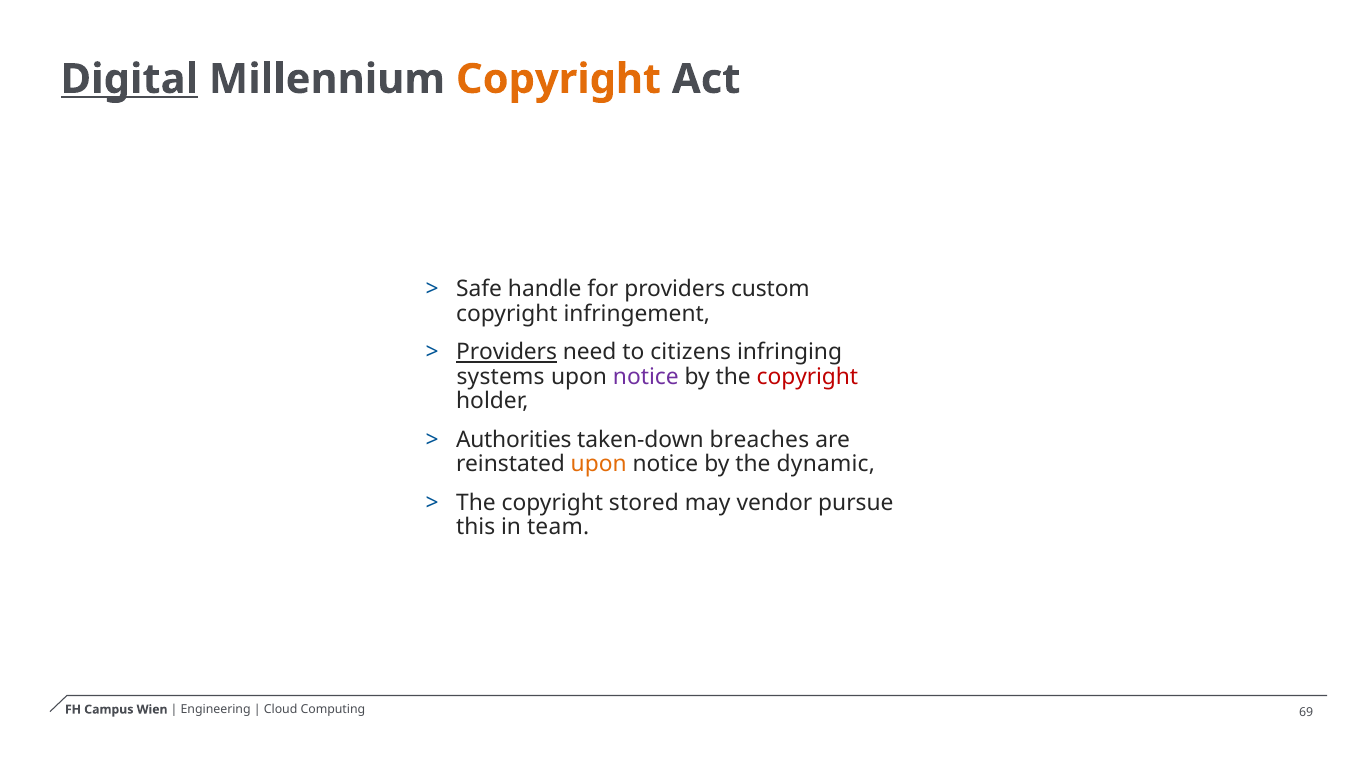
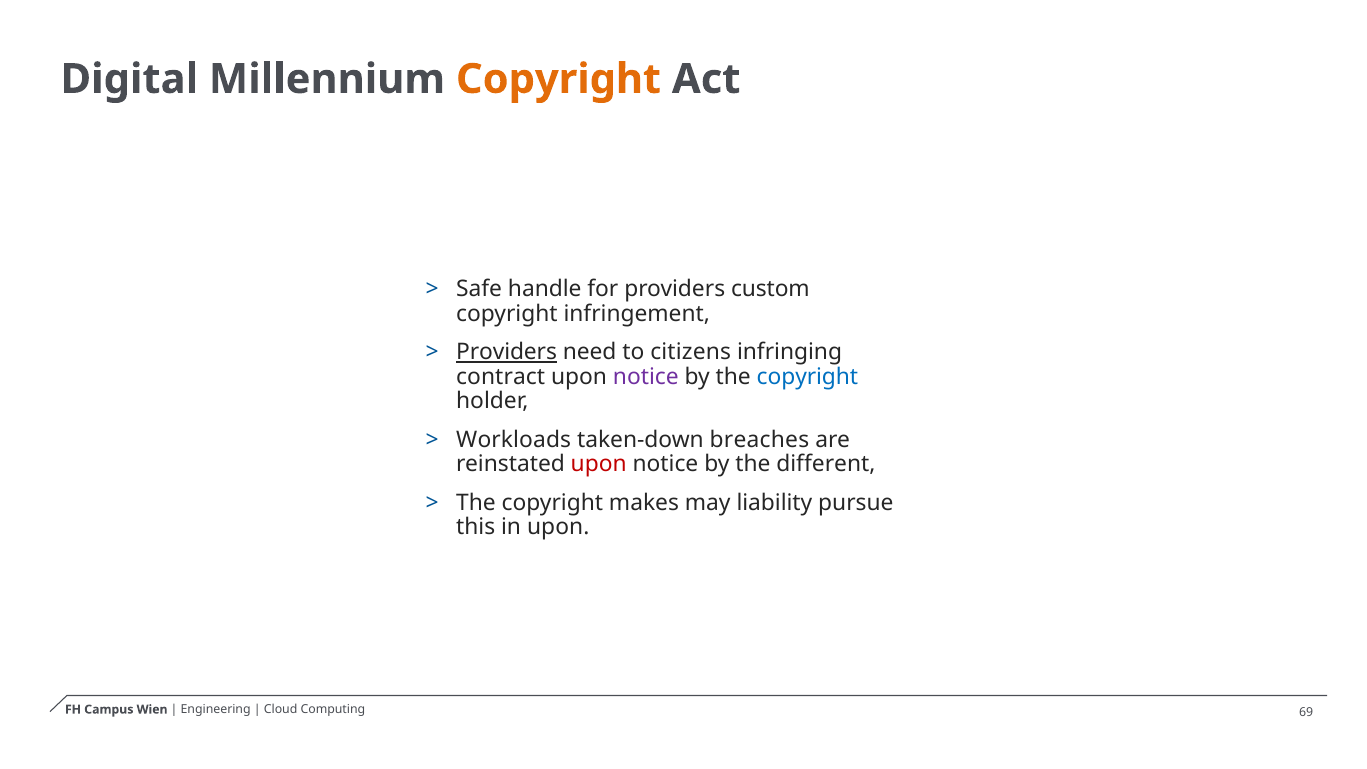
Digital underline: present -> none (129, 79)
systems: systems -> contract (501, 377)
copyright colour: red -> blue (807, 377)
Authorities: Authorities -> Workloads (514, 440)
upon colour: orange -> red (599, 464)
dynamic: dynamic -> different (826, 464)
stored: stored -> makes (644, 503)
vendor: vendor -> liability (774, 503)
in team: team -> upon (558, 527)
